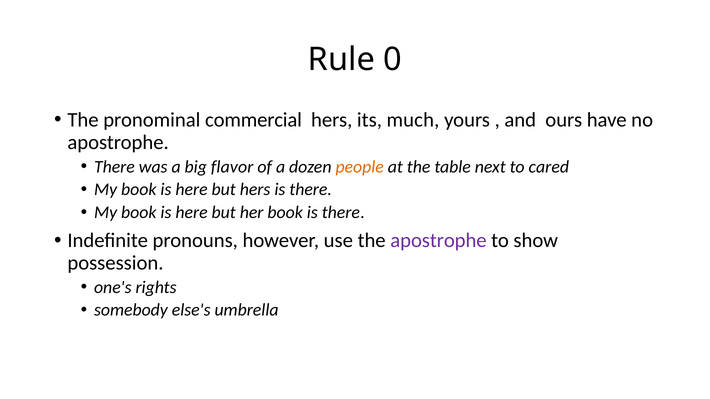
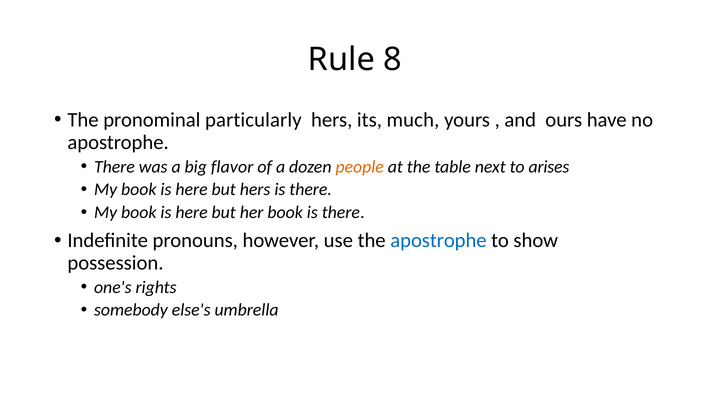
0: 0 -> 8 (393, 60)
commercial: commercial -> particularly (253, 120)
cared: cared -> arises (549, 167)
apostrophe colour: purple -> blue (438, 241)
